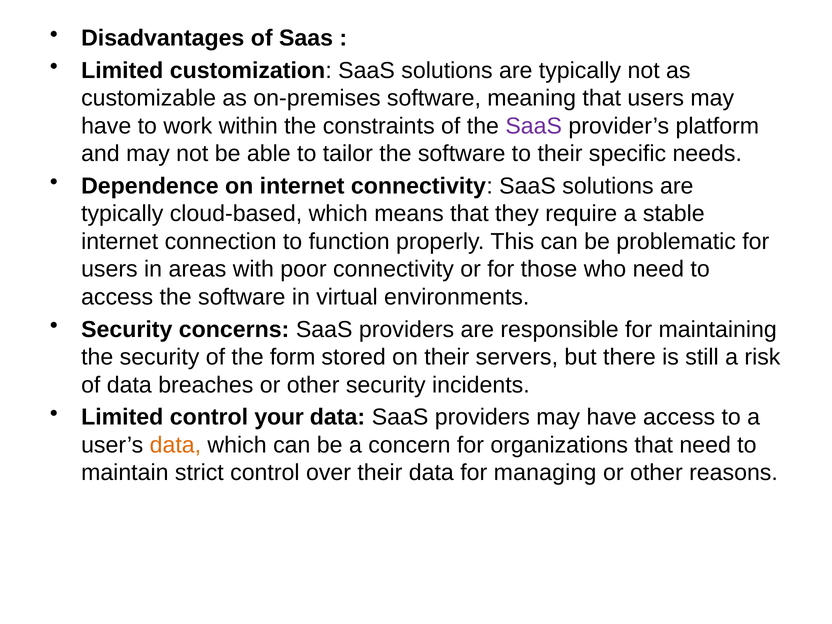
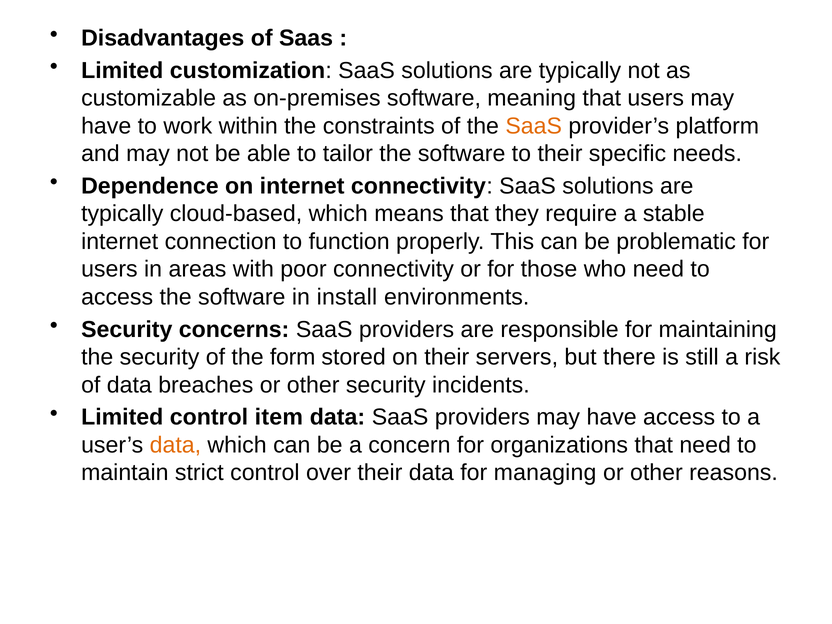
SaaS colour: purple -> orange (534, 126)
virtual: virtual -> install (347, 297)
your: your -> item (279, 417)
